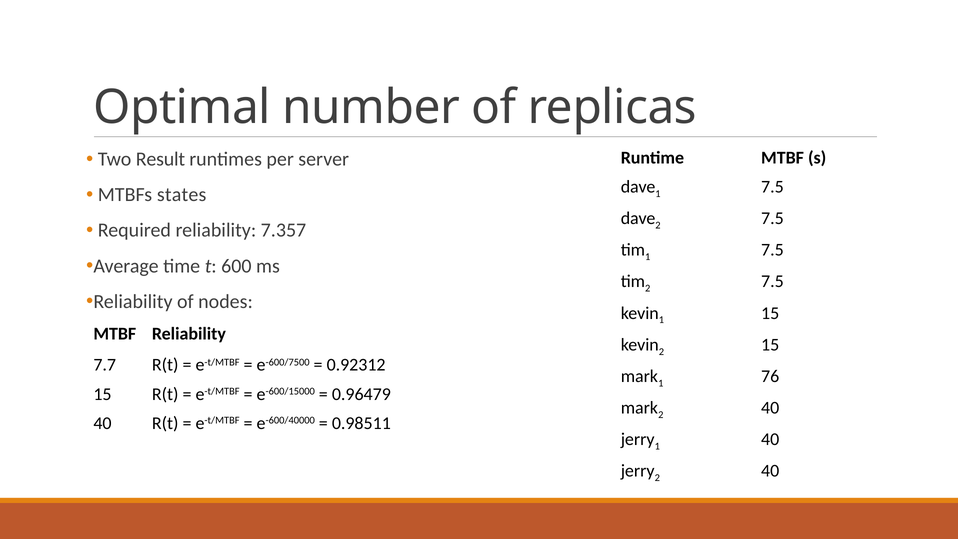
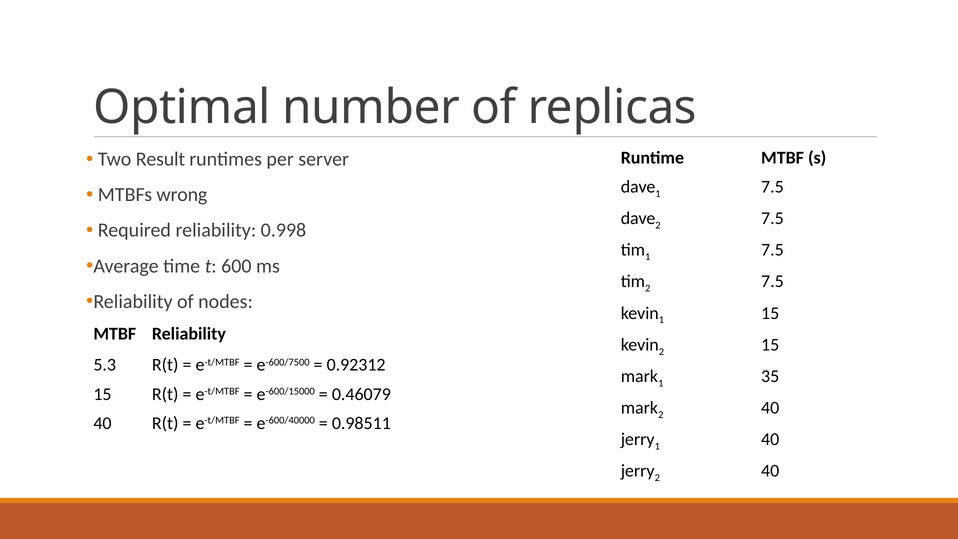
states: states -> wrong (182, 195)
7.357: 7.357 -> 0.998 (283, 230)
7.7: 7.7 -> 5.3 (105, 365)
76: 76 -> 35 (770, 376)
0.96479: 0.96479 -> 0.46079 (361, 394)
